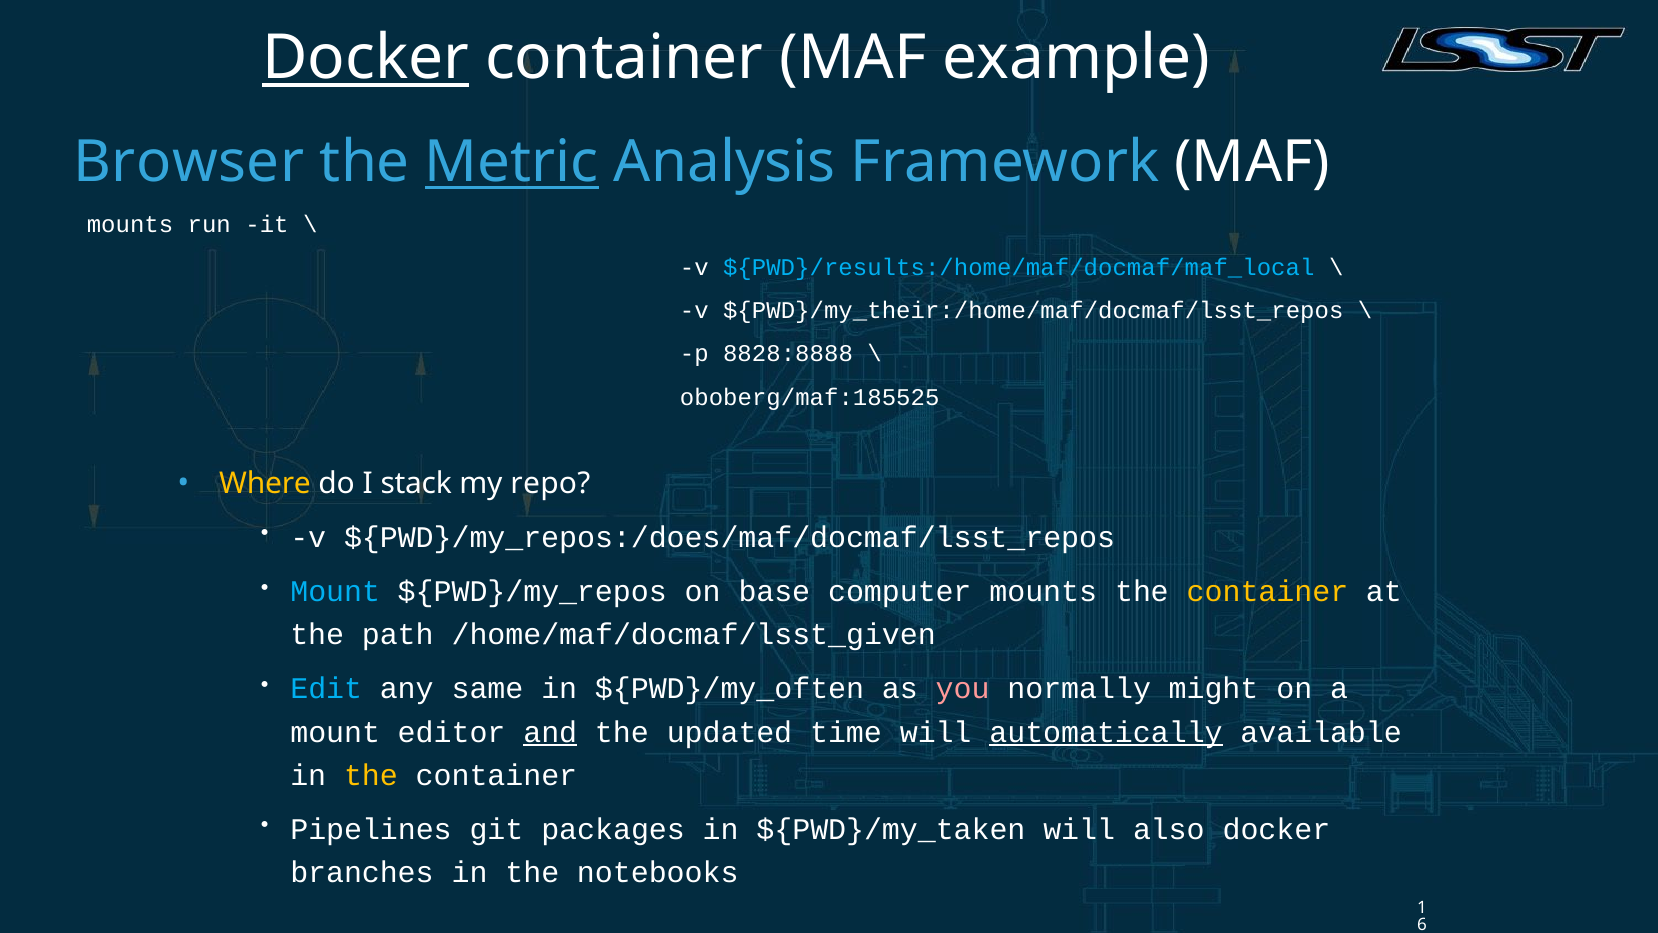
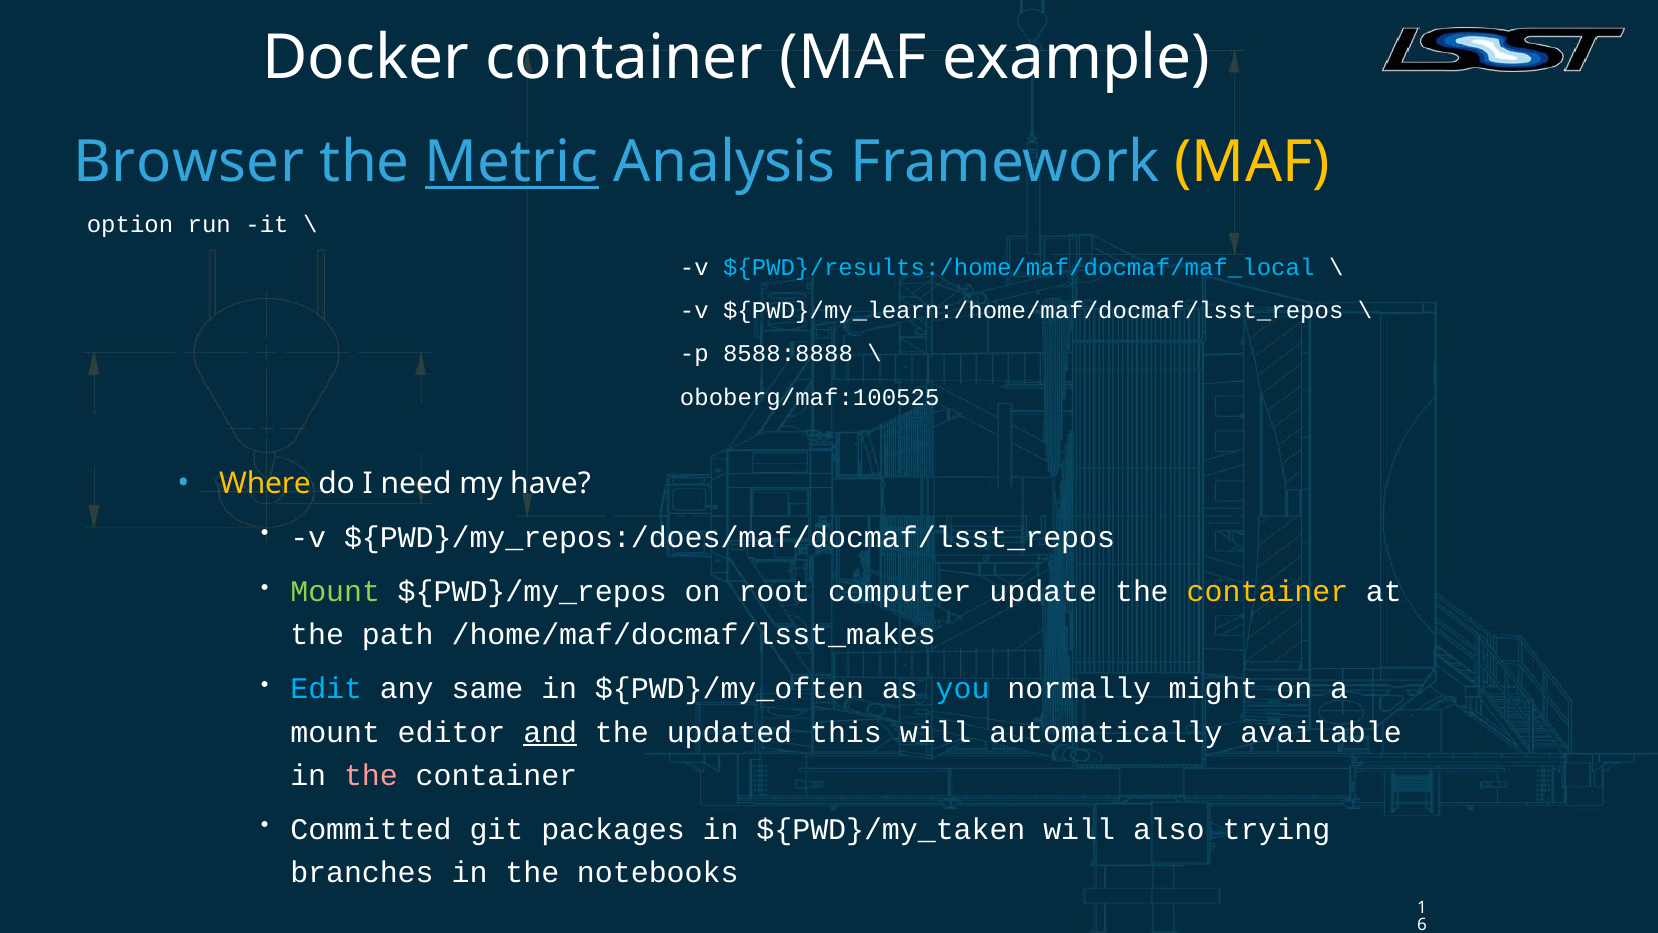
Docker underline: present -> none (366, 58)
MAF colour: white -> yellow (1252, 162)
mounts: mounts -> option (130, 225)
${PWD}/my_their:/home/maf/docmaf/lsst_repos: ${PWD}/my_their:/home/maf/docmaf/lsst_repos -> ${PWD}/my_learn:/home/maf/docmaf/lsst_repos (1033, 311)
8828:8888: 8828:8888 -> 8588:8888 (788, 354)
oboberg/maf:185525: oboberg/maf:185525 -> oboberg/maf:100525 (810, 397)
stack: stack -> need (416, 483)
repo: repo -> have (551, 483)
Mount colour: light blue -> light green (335, 592)
base: base -> root (774, 592)
computer mounts: mounts -> update (1043, 592)
/home/maf/docmaf/lsst_given: /home/maf/docmaf/lsst_given -> /home/maf/docmaf/lsst_makes (694, 635)
you colour: pink -> light blue (963, 689)
time: time -> this (846, 732)
automatically underline: present -> none (1106, 732)
the colour: yellow -> pink (371, 775)
Pipelines: Pipelines -> Committed (371, 829)
also docker: docker -> trying (1276, 829)
